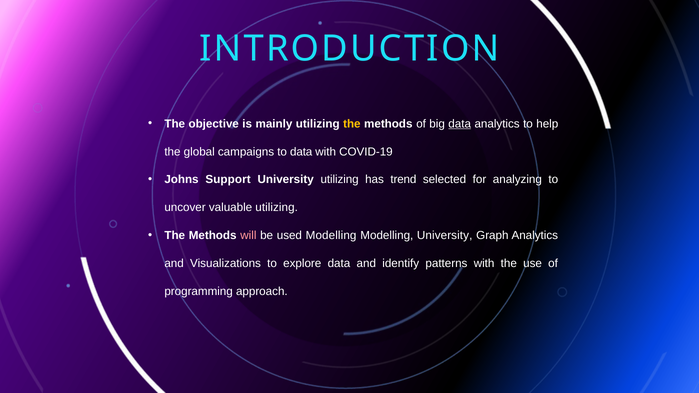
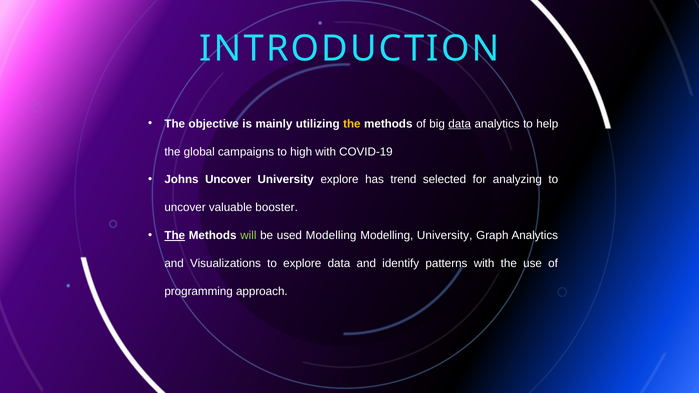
to data: data -> high (301, 152)
Johns Support: Support -> Uncover (228, 180)
University utilizing: utilizing -> explore (340, 180)
valuable utilizing: utilizing -> booster (277, 208)
The underline: none -> present (175, 236)
will colour: pink -> light green (248, 236)
